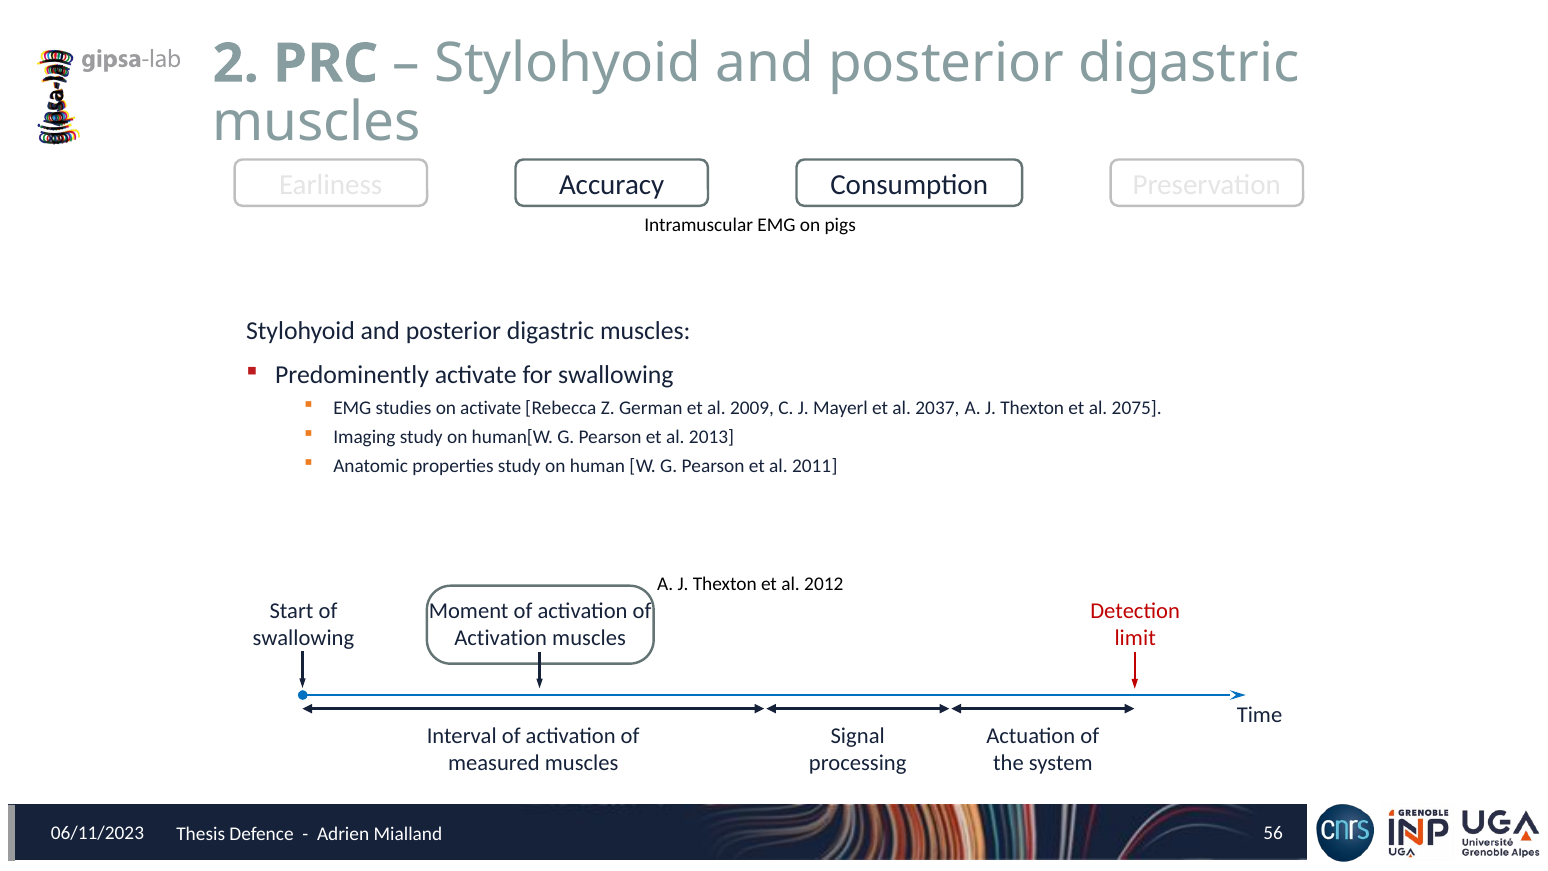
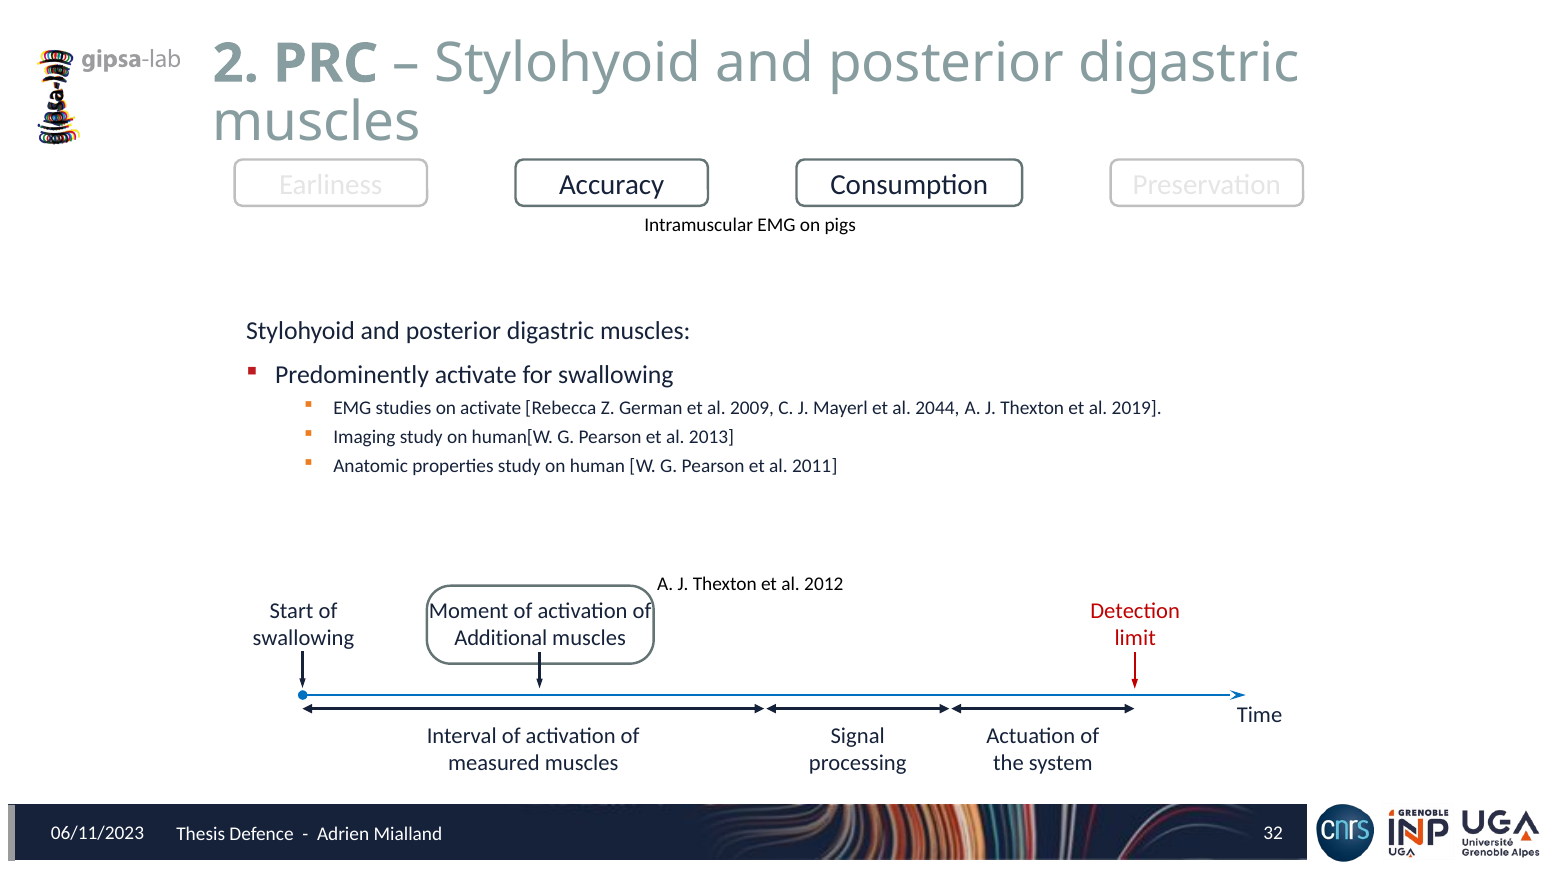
2037: 2037 -> 2044 (937, 408)
2075: 2075 -> 2019 (1137, 408)
Activation: Activation -> Additional (501, 638)
56: 56 -> 32 (1273, 833)
